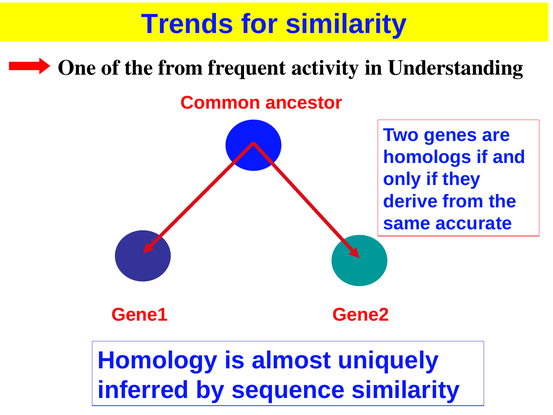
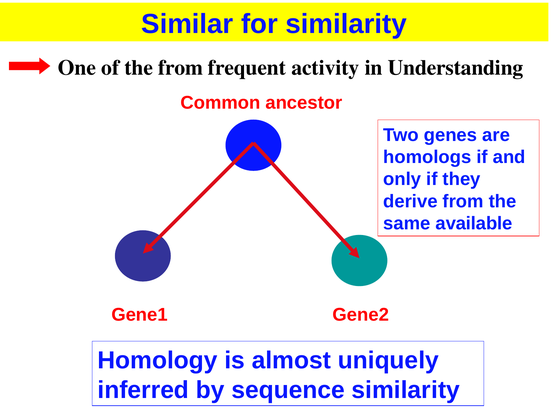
Trends: Trends -> Similar (187, 24)
accurate: accurate -> available (474, 223)
